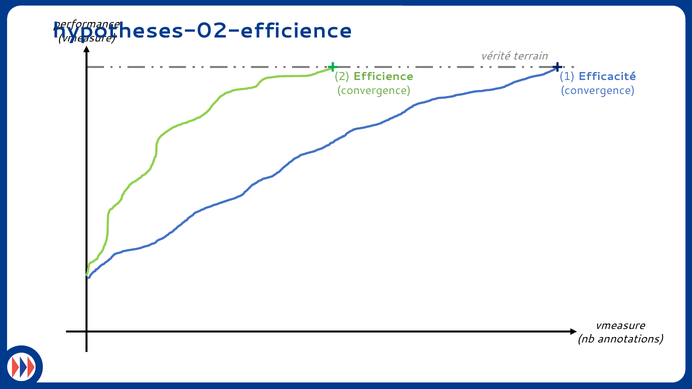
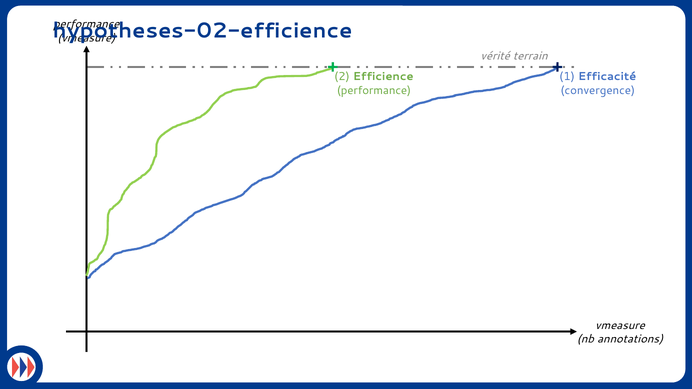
convergence: convergence -> performance (374, 91)
